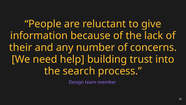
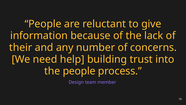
the search: search -> people (79, 71)
